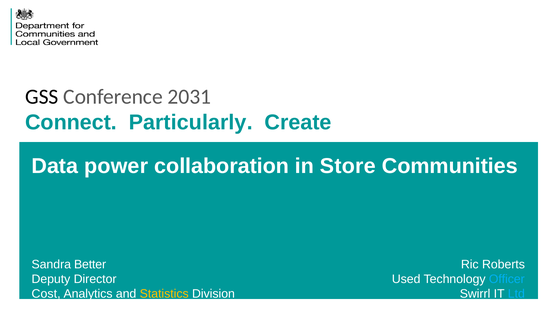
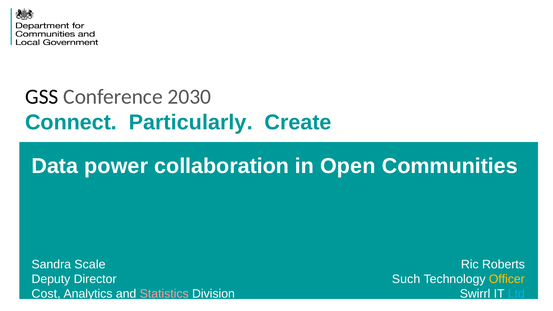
2031: 2031 -> 2030 (189, 97)
Store: Store -> Open (348, 166)
Better: Better -> Scale (90, 264)
Used: Used -> Such (406, 279)
Officer colour: light blue -> yellow (507, 279)
Statistics colour: yellow -> pink (164, 294)
